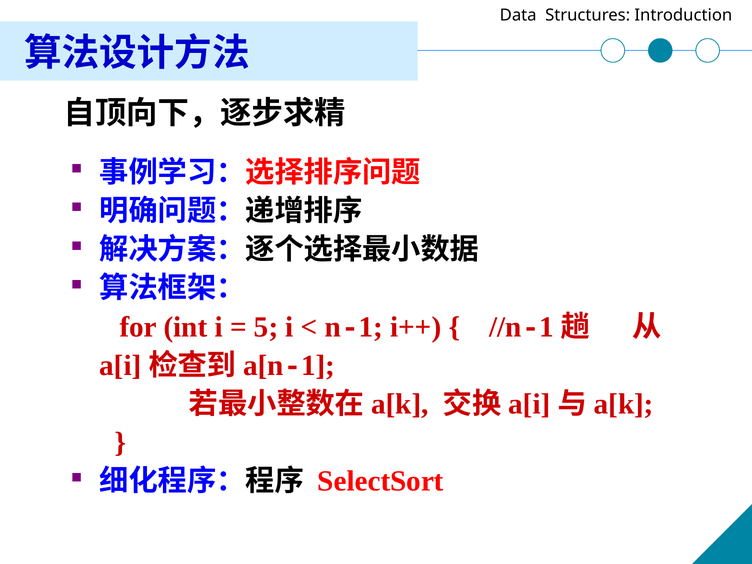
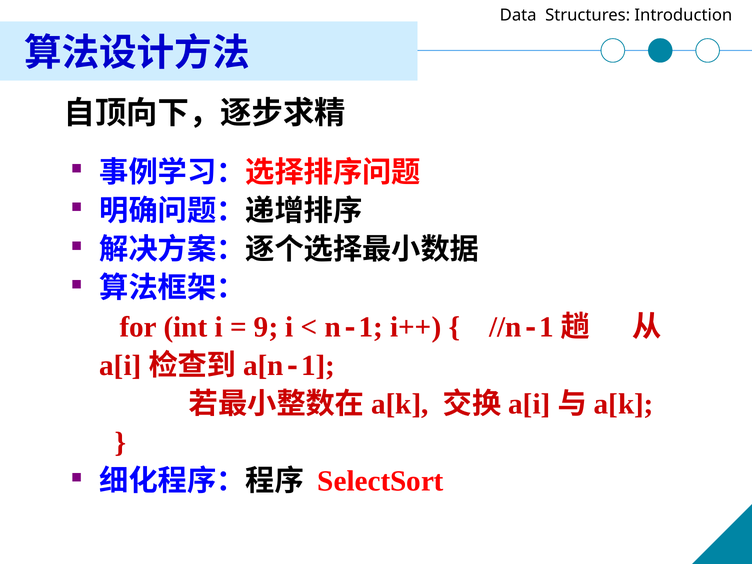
5: 5 -> 9 (266, 327)
